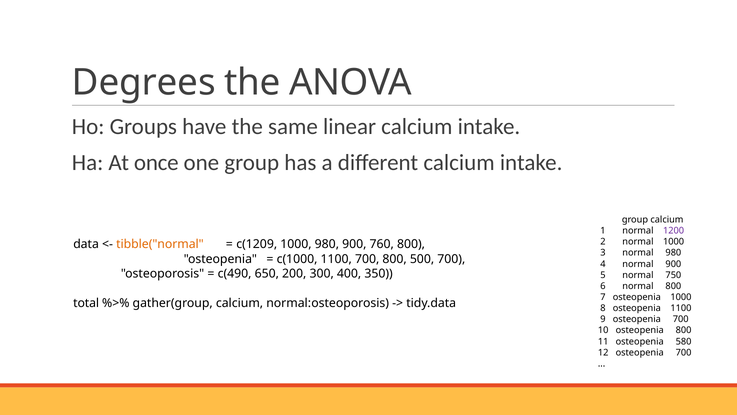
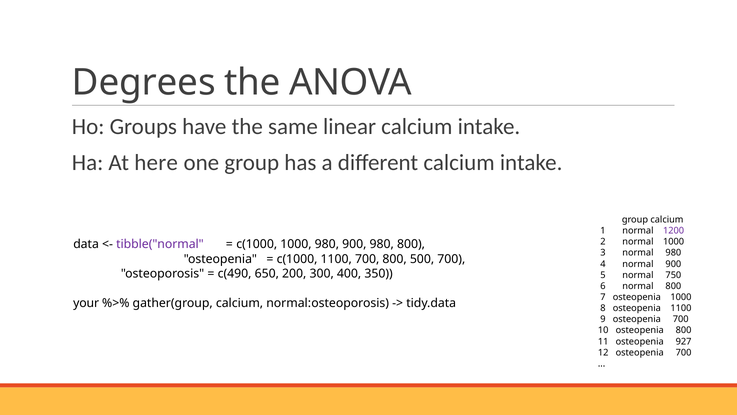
once: once -> here (156, 162)
tibble("normal colour: orange -> purple (160, 244)
c(1209: c(1209 -> c(1000 (257, 244)
900 760: 760 -> 980 (382, 244)
total: total -> your (86, 303)
580: 580 -> 927 (684, 341)
